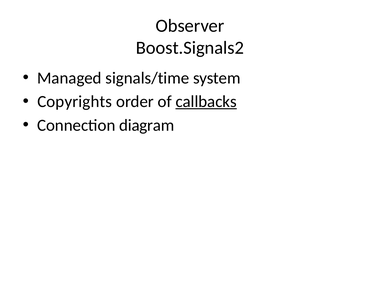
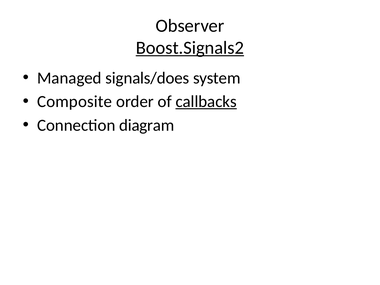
Boost.Signals2 underline: none -> present (190, 48)
signals/time: signals/time -> signals/does (147, 78)
Copyrights: Copyrights -> Composite (75, 102)
